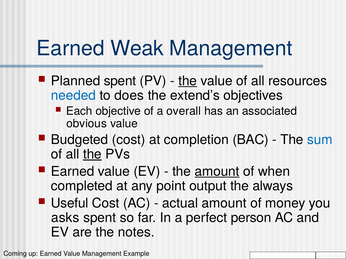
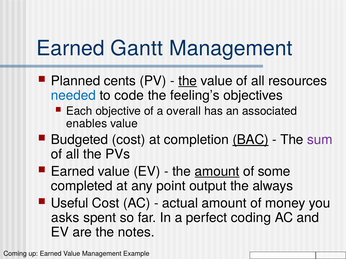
Weak: Weak -> Gantt (137, 49)
Planned spent: spent -> cents (120, 81)
does: does -> code (129, 96)
extend’s: extend’s -> feeling’s (195, 96)
obvious: obvious -> enables (87, 124)
BAC underline: none -> present (251, 140)
sum colour: blue -> purple (320, 140)
the underline: present -> none (92, 155)
when: when -> some (274, 172)
person: person -> coding (251, 218)
